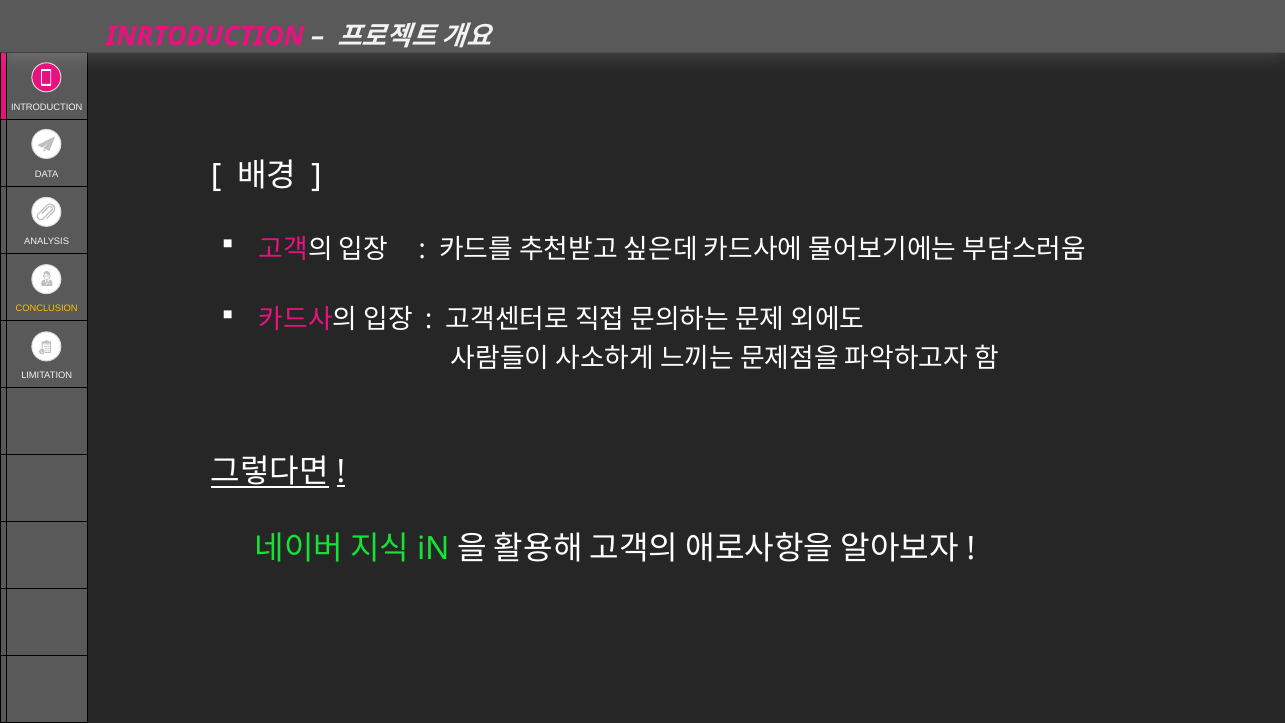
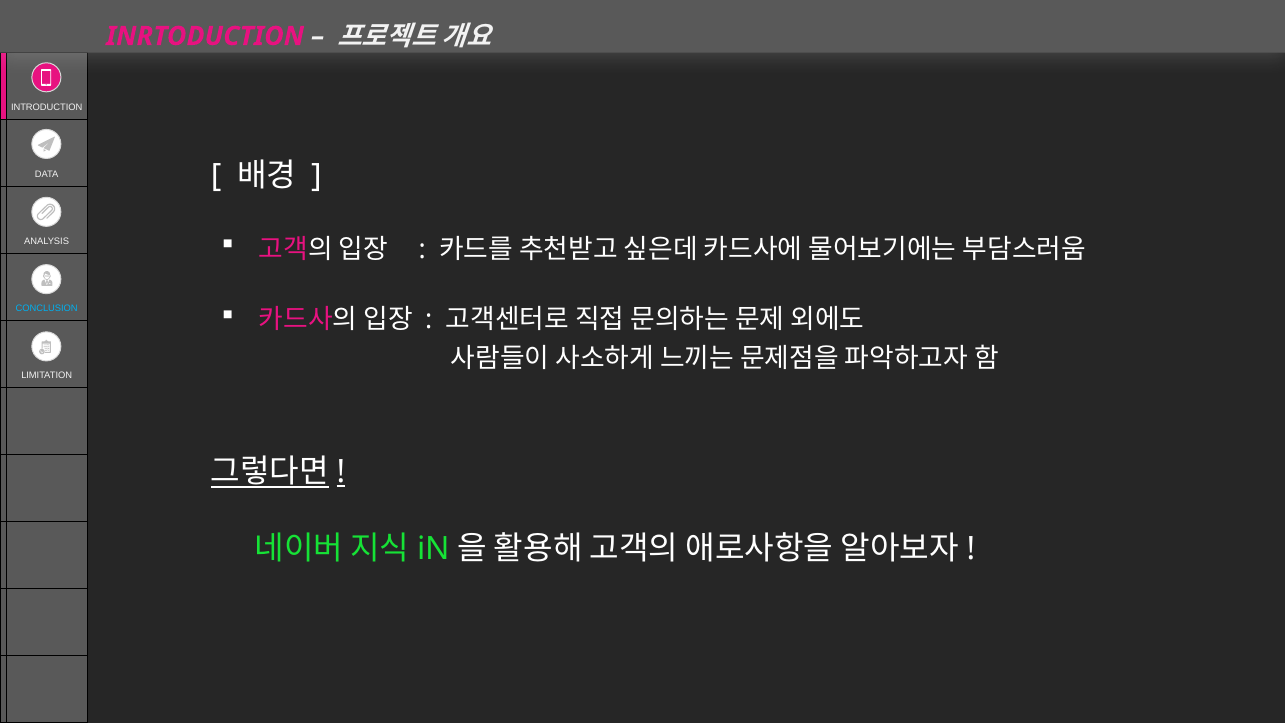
CONCLUSION colour: yellow -> light blue (47, 308)
